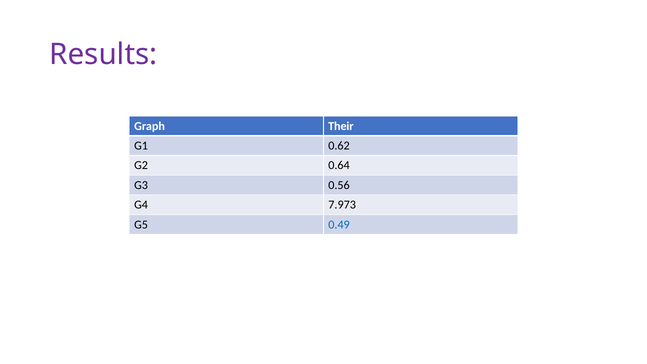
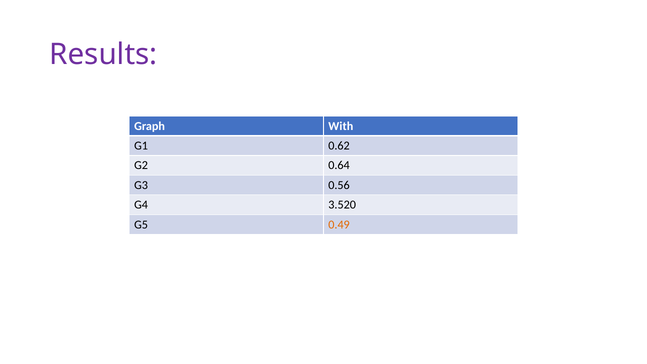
Their: Their -> With (341, 126)
7.973: 7.973 -> 3.520 (342, 205)
0.49 colour: blue -> orange (339, 224)
